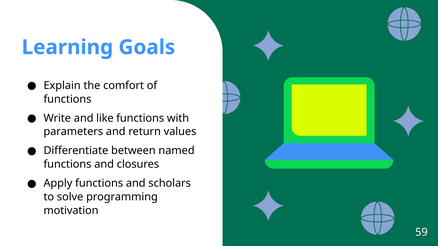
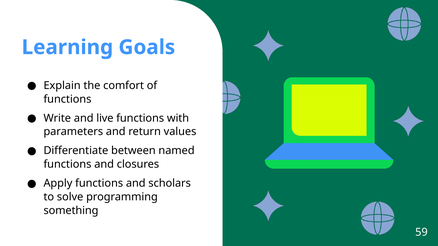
like: like -> live (105, 118)
motivation: motivation -> something (71, 211)
